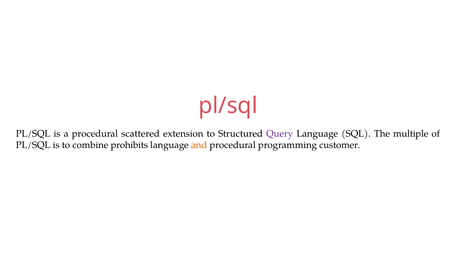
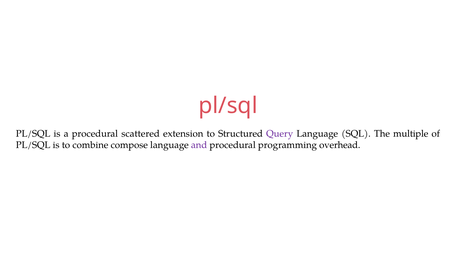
prohibits: prohibits -> compose (129, 145)
and colour: orange -> purple (199, 145)
customer: customer -> overhead (340, 145)
